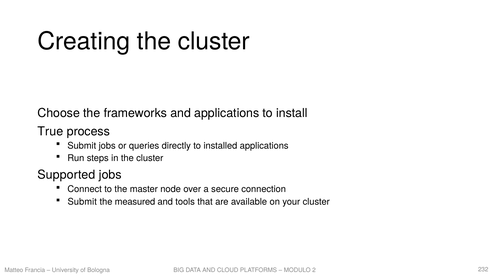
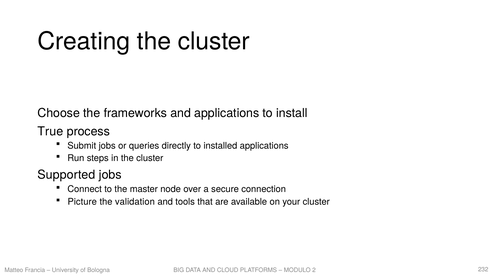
Submit: Submit -> Picture (82, 201)
measured: measured -> validation (135, 201)
